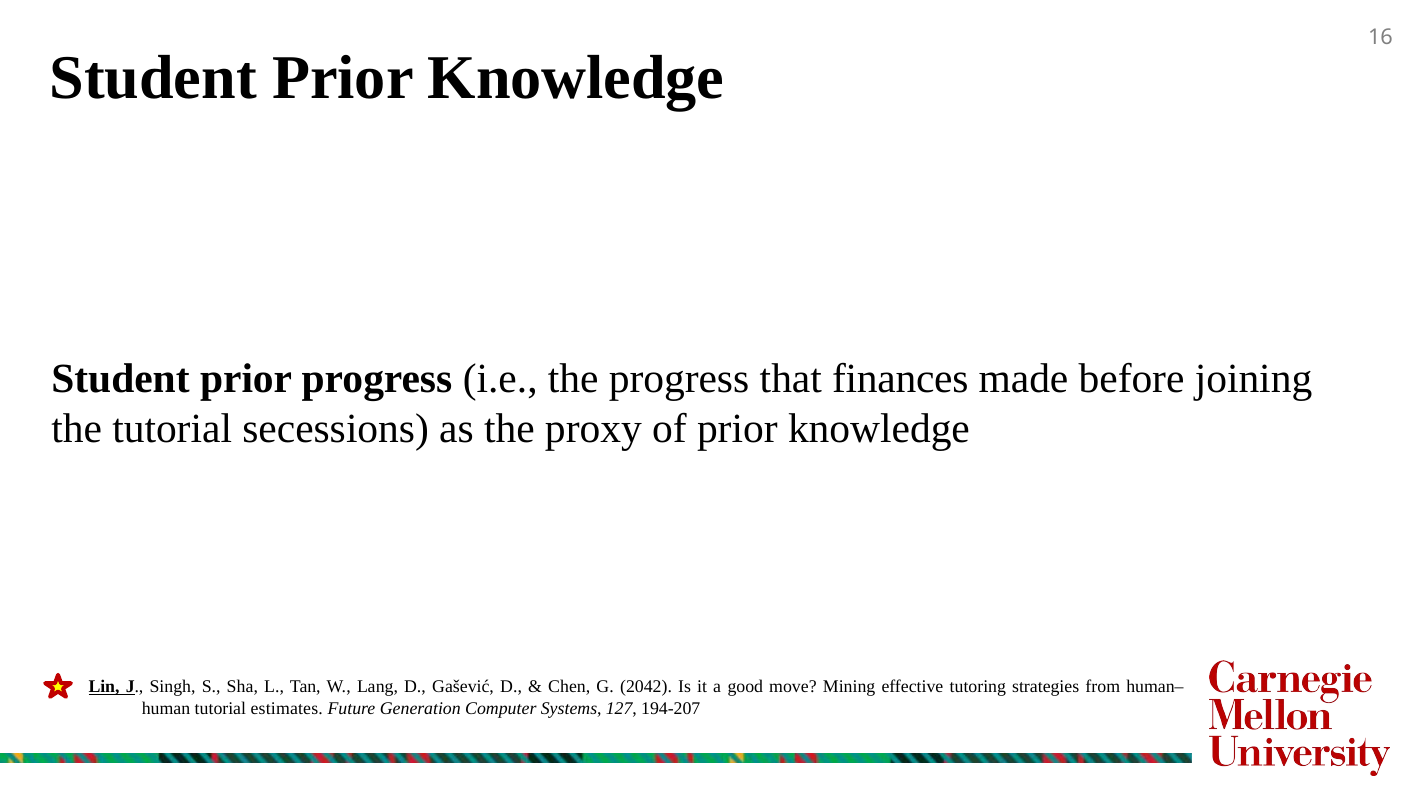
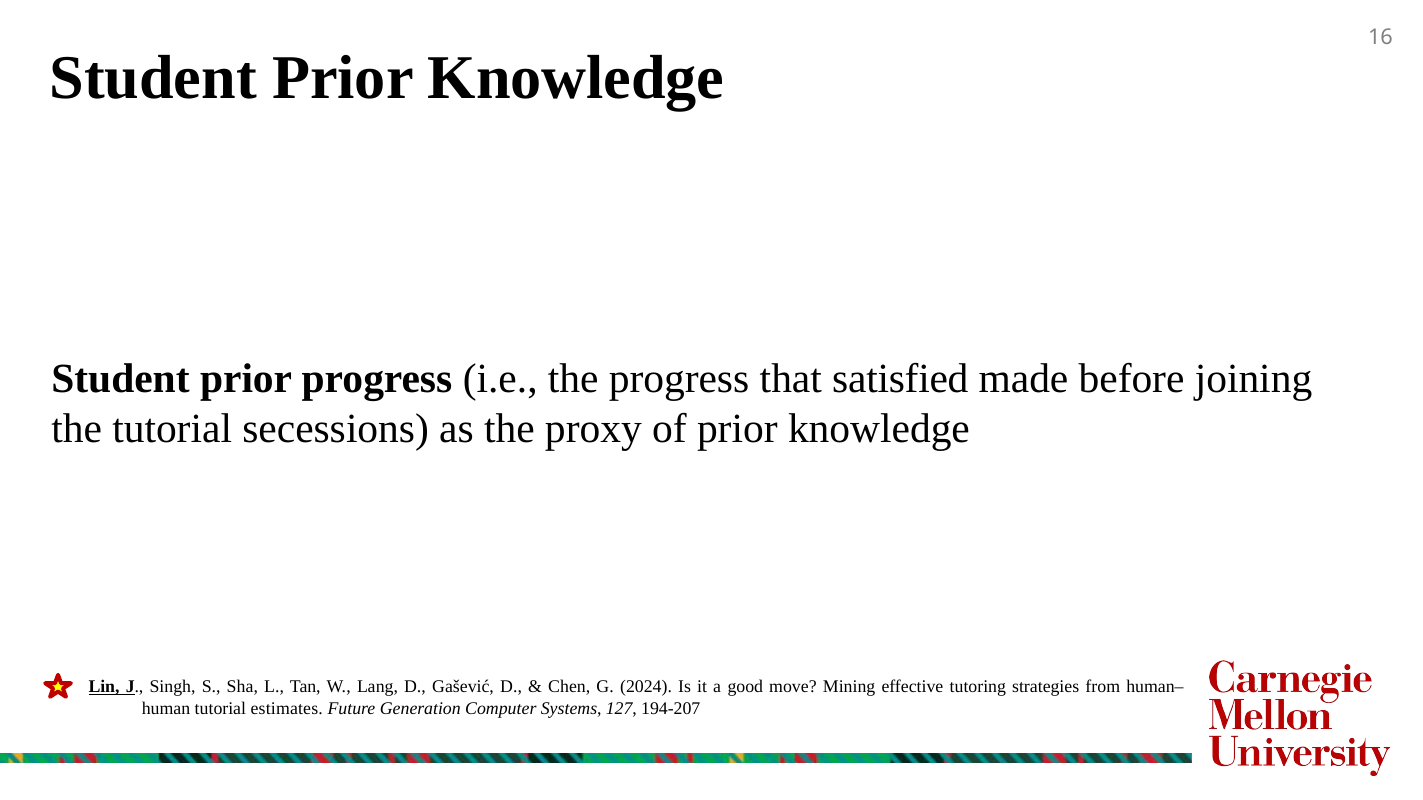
finances: finances -> satisfied (900, 379)
2042: 2042 -> 2024 (646, 687)
